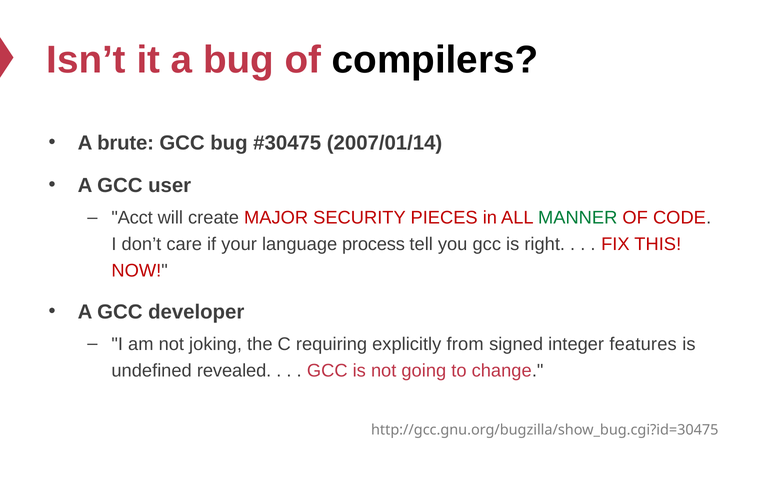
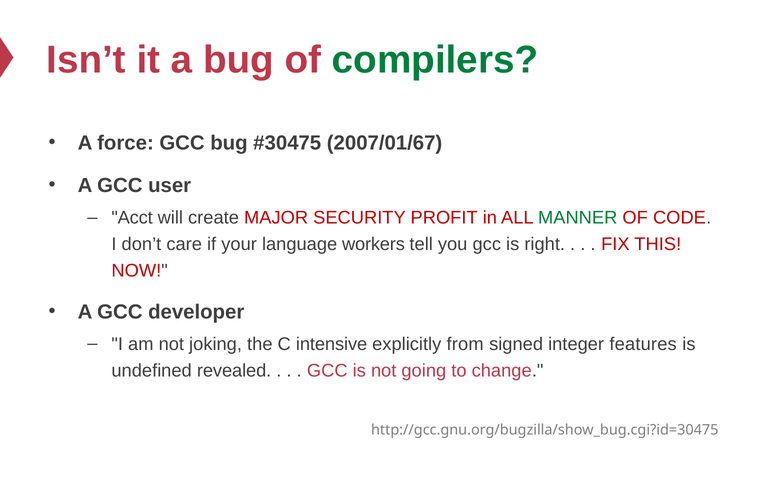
compilers colour: black -> green (435, 60)
brute: brute -> force (126, 143)
2007/01/14: 2007/01/14 -> 2007/01/67 (385, 143)
PIECES: PIECES -> PROFIT (444, 218)
process: process -> workers (373, 244)
requiring: requiring -> intensive (332, 344)
